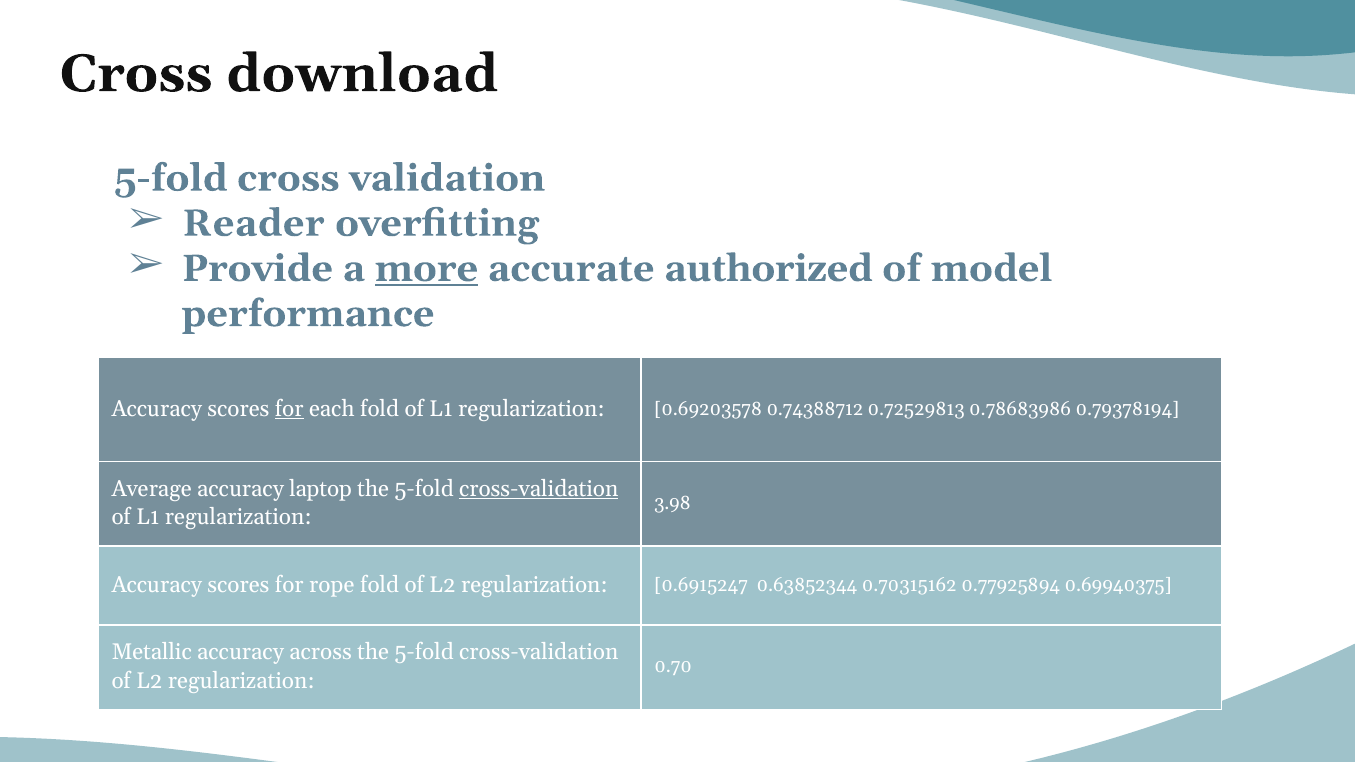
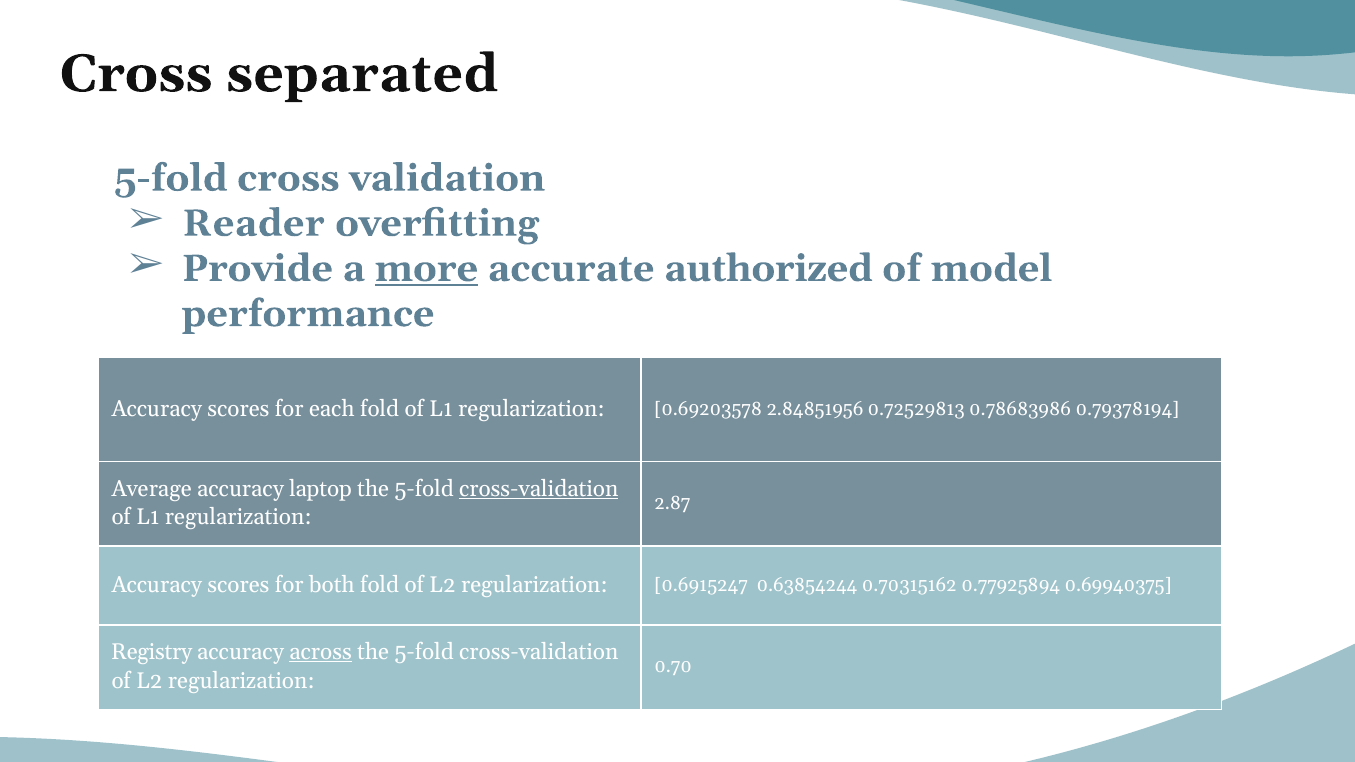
download: download -> separated (362, 74)
for underline: present -> none (289, 409)
0.74388712: 0.74388712 -> 2.84851956 (815, 409)
3.98: 3.98 -> 2.87 (672, 503)
rope: rope -> both (332, 585)
0.63852344: 0.63852344 -> 0.63854244 (807, 585)
Metallic: Metallic -> Registry (152, 652)
across underline: none -> present (321, 652)
